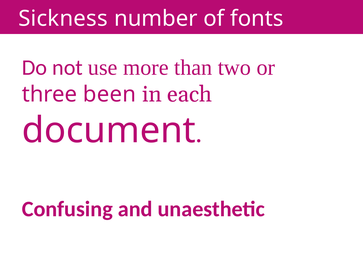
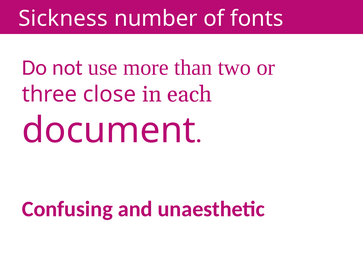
been: been -> close (110, 94)
